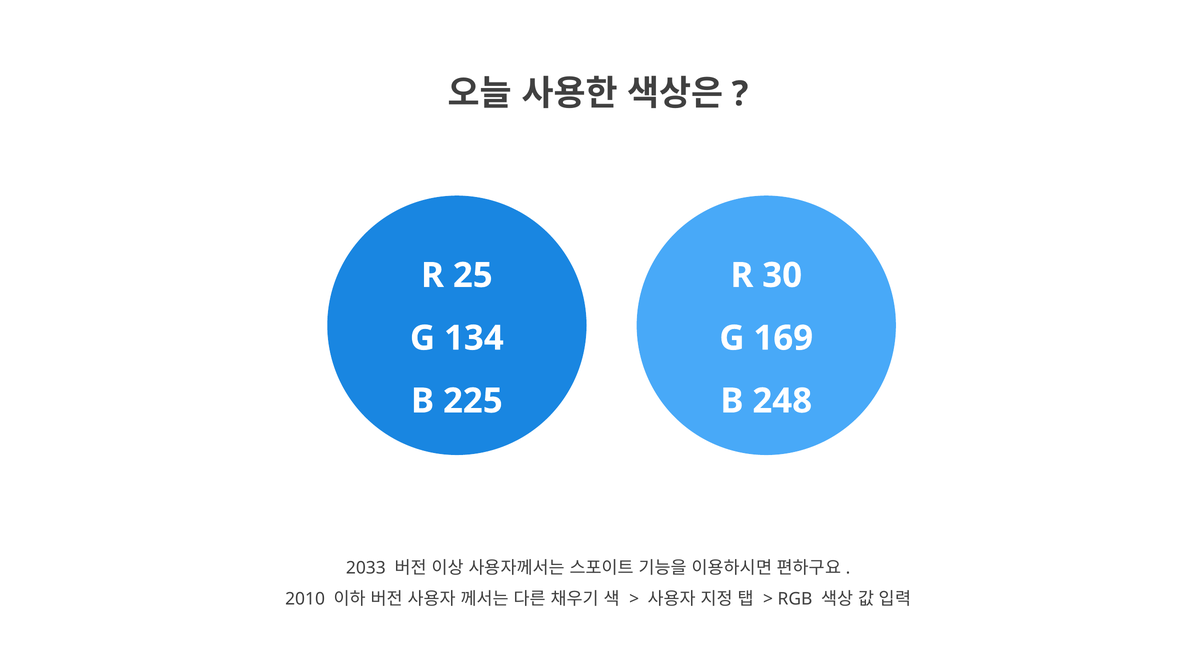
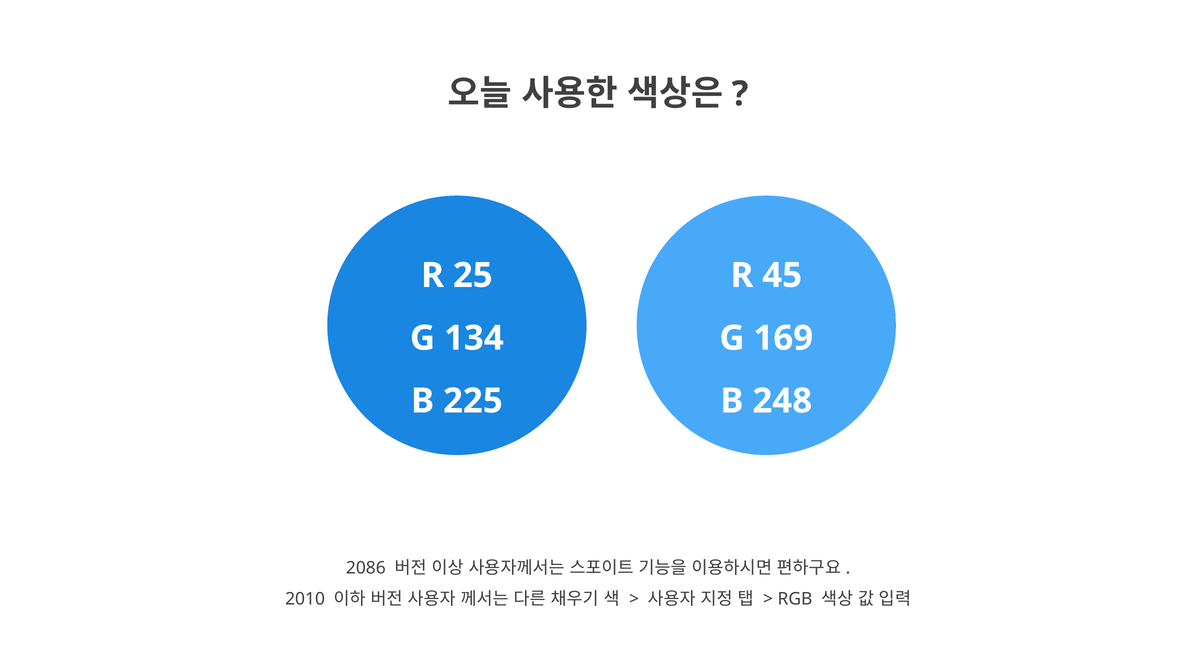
30: 30 -> 45 (782, 275)
2033: 2033 -> 2086 (366, 567)
